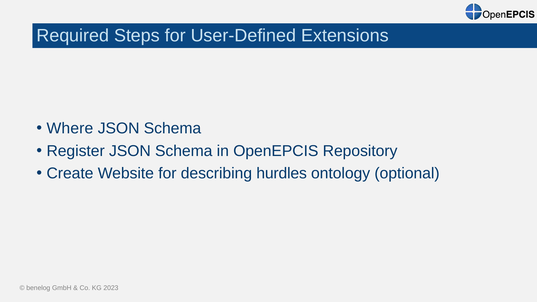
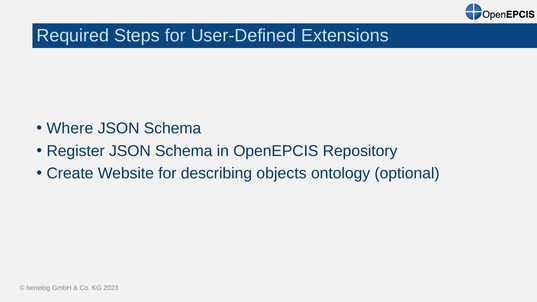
hurdles: hurdles -> objects (281, 173)
